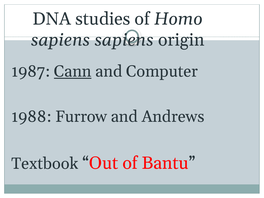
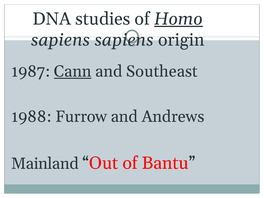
Homo underline: none -> present (178, 19)
Computer: Computer -> Southeast (162, 71)
Textbook: Textbook -> Mainland (45, 164)
